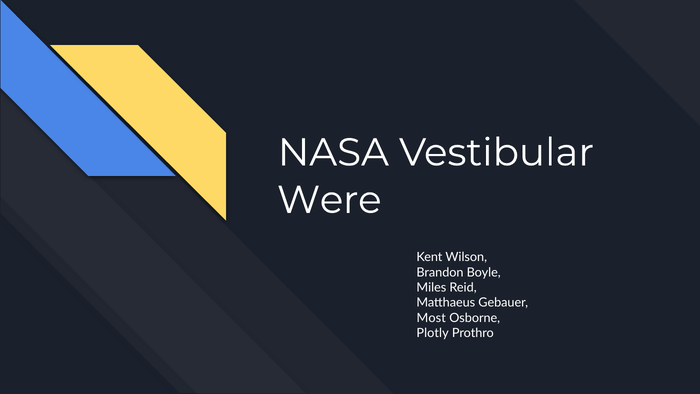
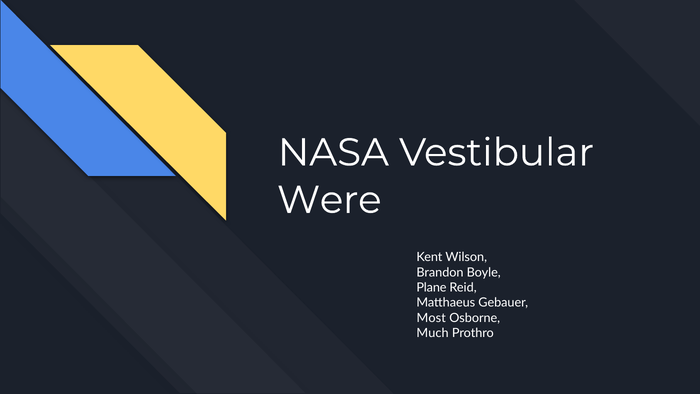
Miles: Miles -> Plane (431, 287)
Plotly: Plotly -> Much (433, 333)
